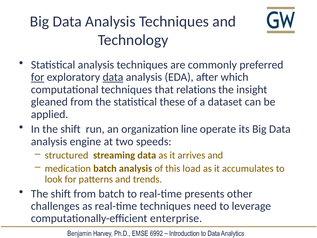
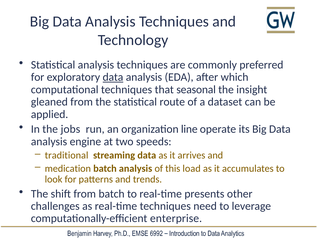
for underline: present -> none (38, 77)
relations: relations -> seasonal (196, 89)
these: these -> route (172, 102)
In the shift: shift -> jobs (70, 129)
structured: structured -> traditional (67, 155)
